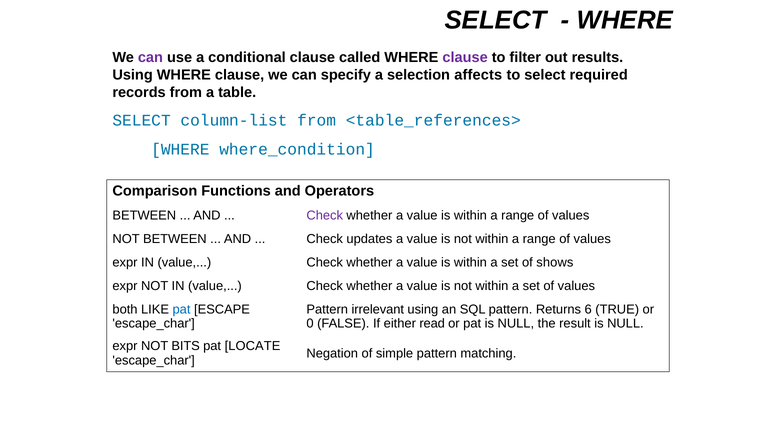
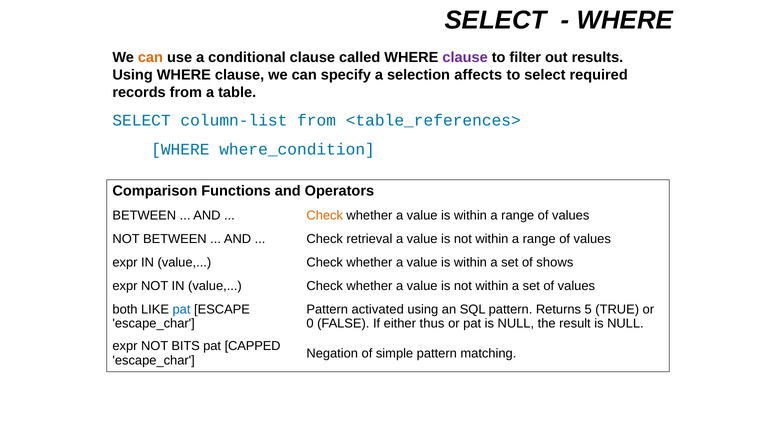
can colour: purple -> orange (150, 57)
Check colour: purple -> orange (325, 215)
updates: updates -> retrieval (369, 239)
irrelevant: irrelevant -> activated (378, 309)
6: 6 -> 5 (588, 309)
read: read -> thus (432, 323)
LOCATE: LOCATE -> CAPPED (253, 346)
